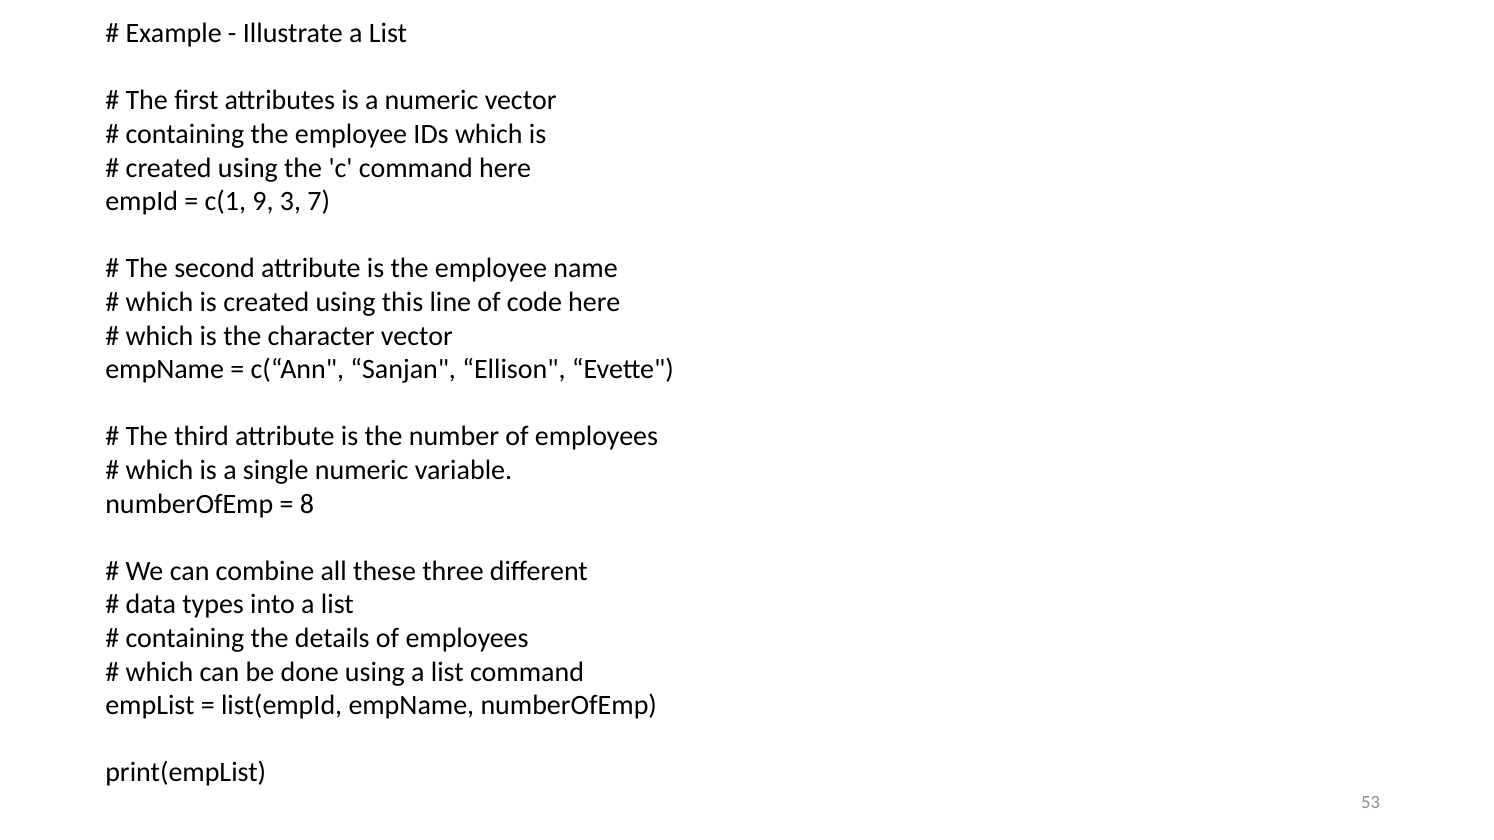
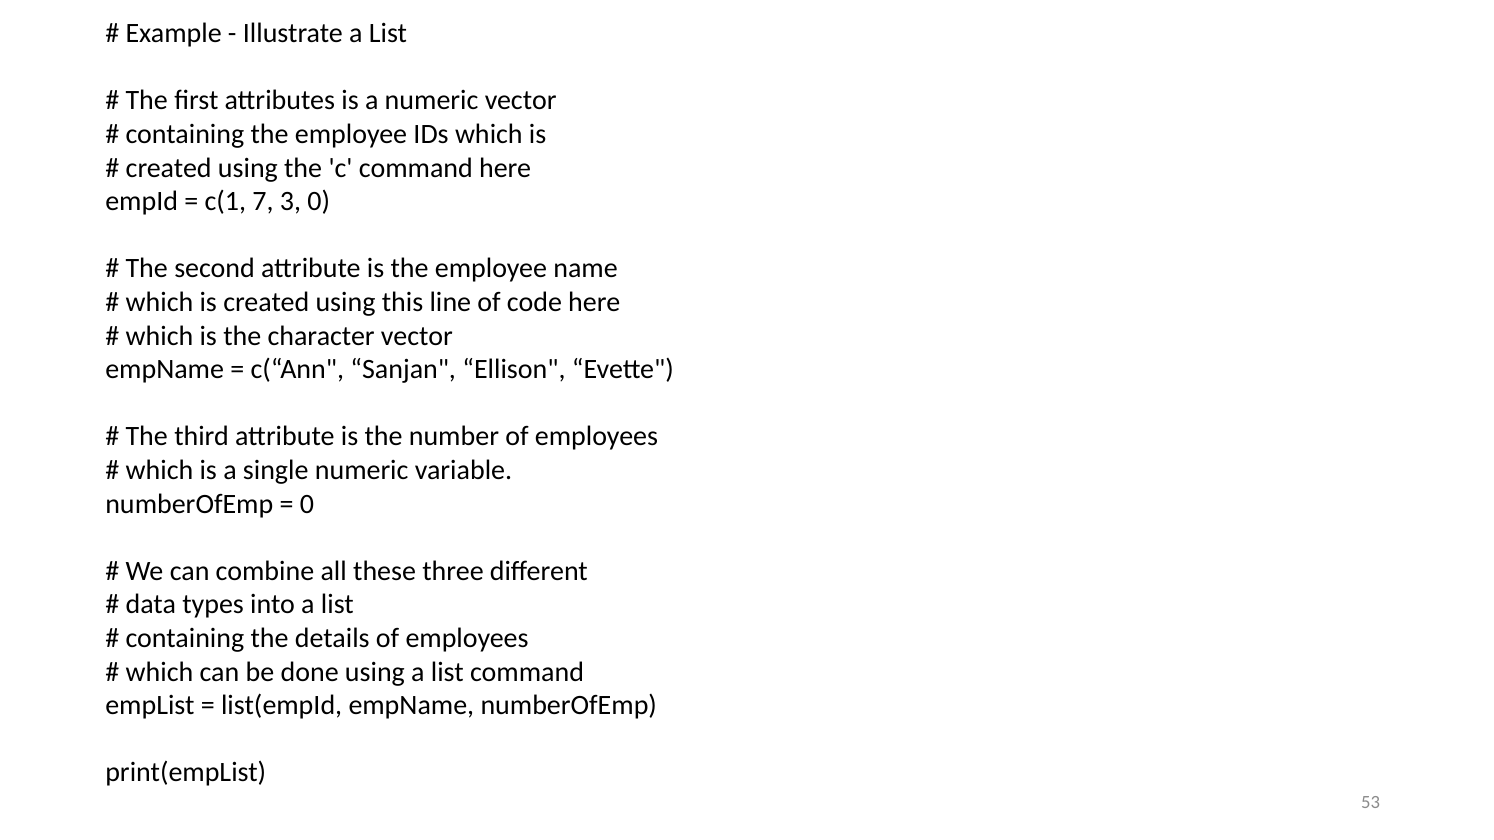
9: 9 -> 7 (263, 202)
3 7: 7 -> 0 (319, 202)
8: 8 -> 0 (307, 504)
